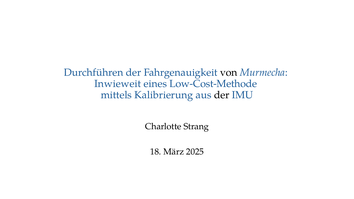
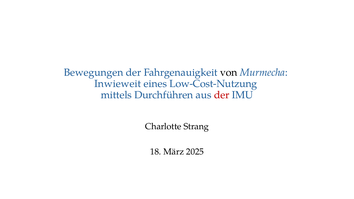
Durchführen: Durchführen -> Bewegungen (94, 73)
Low-Cost-Methode: Low-Cost-Methode -> Low-Cost-Nutzung (213, 84)
Kalibrierung: Kalibrierung -> Durchführen (164, 95)
der colour: black -> red (222, 95)
